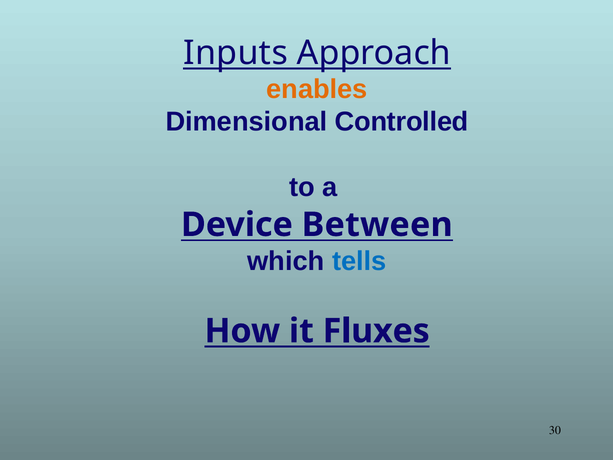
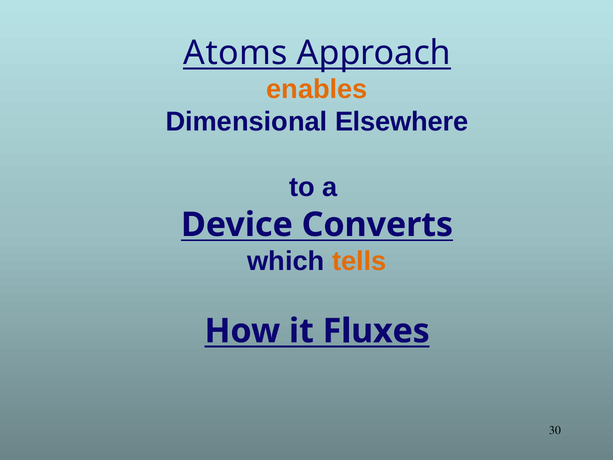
Inputs: Inputs -> Atoms (235, 53)
Controlled: Controlled -> Elsewhere (402, 122)
Between: Between -> Converts (377, 225)
tells colour: blue -> orange (359, 261)
